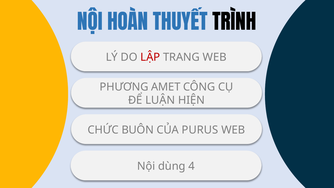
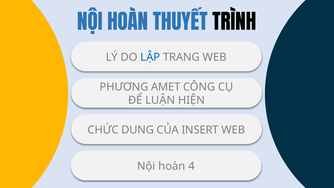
LẬP colour: red -> blue (150, 57)
BUÔN: BUÔN -> DUNG (138, 130)
PURUS: PURUS -> INSERT (200, 130)
dùng: dùng -> hoàn (172, 166)
